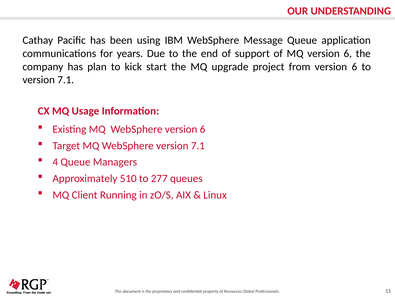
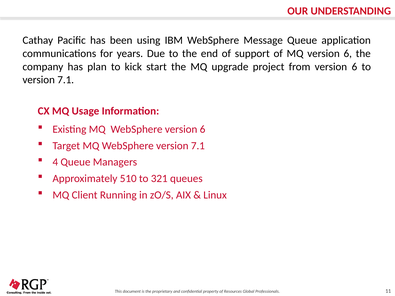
277: 277 -> 321 (159, 179)
